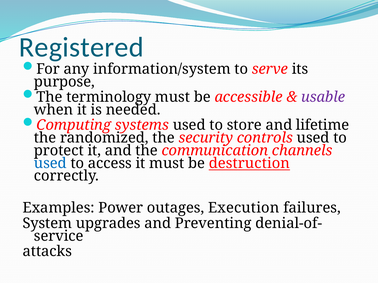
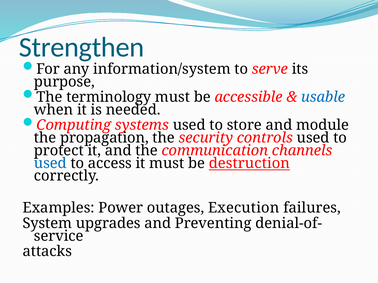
Registered: Registered -> Strengthen (82, 47)
usable colour: purple -> blue (323, 97)
lifetime: lifetime -> module (323, 125)
randomized: randomized -> propagation (104, 138)
